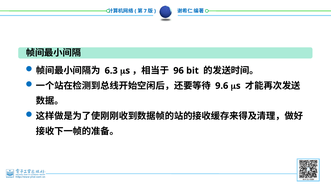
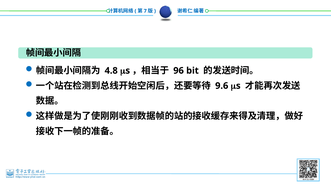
6.3: 6.3 -> 4.8 (111, 71)
